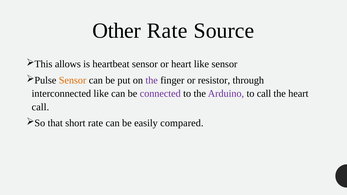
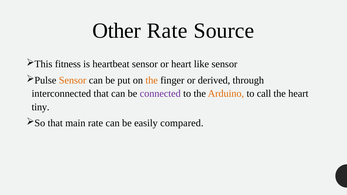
allows: allows -> fitness (68, 64)
the colour: purple -> orange (152, 80)
resistor: resistor -> derived (214, 80)
interconnected like: like -> that (101, 94)
Arduino colour: purple -> orange (226, 94)
call: call -> tiny (41, 107)
short: short -> main (75, 123)
